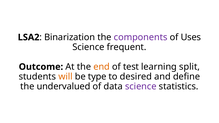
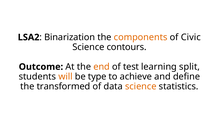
components colour: purple -> orange (141, 37)
Uses: Uses -> Civic (191, 37)
frequent: frequent -> contours (127, 47)
desired: desired -> achieve (136, 77)
undervalued: undervalued -> transformed (63, 87)
science colour: purple -> orange (141, 87)
